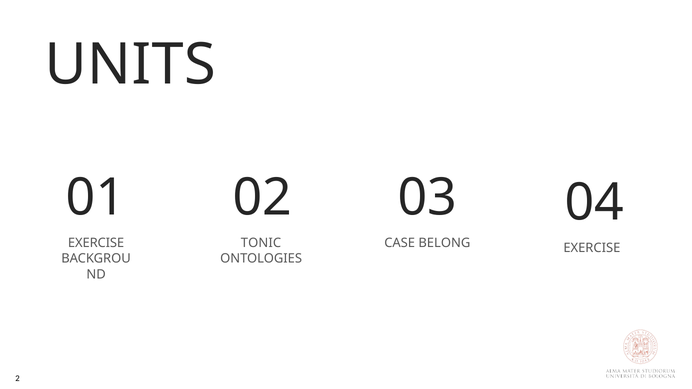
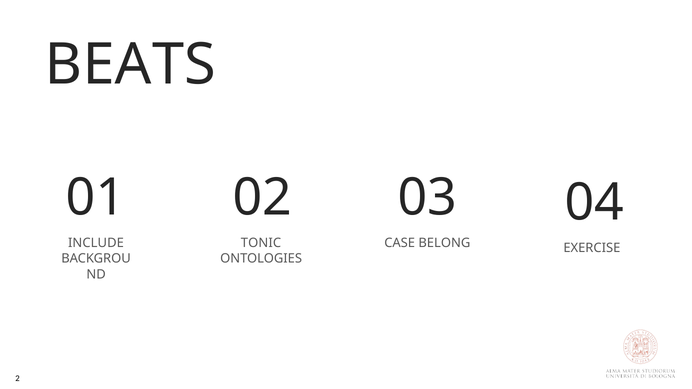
UNITS: UNITS -> BEATS (130, 65)
EXERCISE: EXERCISE -> INCLUDE (96, 243)
